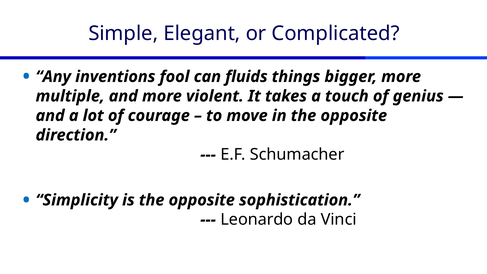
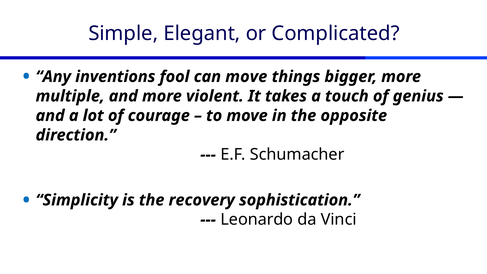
can fluids: fluids -> move (246, 77)
is the opposite: opposite -> recovery (202, 200)
